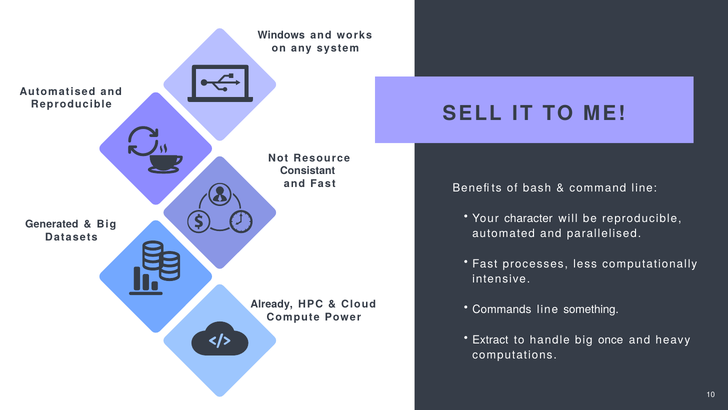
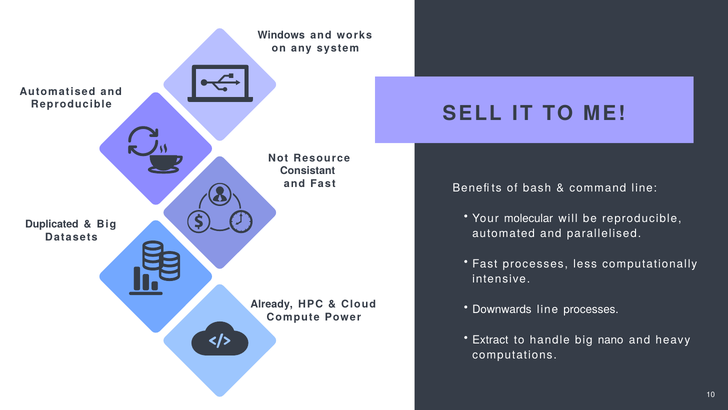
character: character -> molecular (529, 218)
Generated: Generated -> Duplicated (52, 224)
Commands: Commands -> Downwards (502, 309)
line something: something -> processes (591, 309)
once: once -> nano (611, 340)
